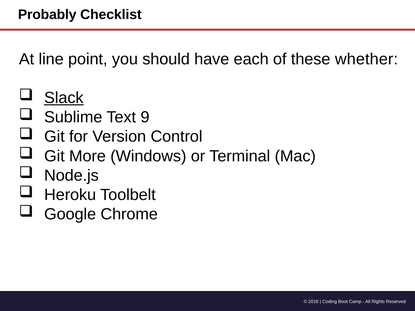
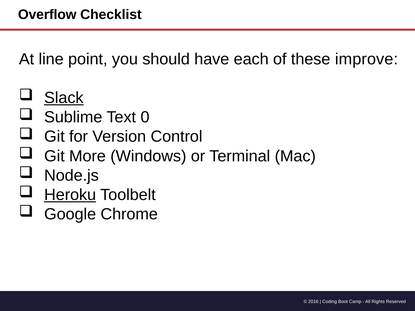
Probably: Probably -> Overflow (47, 15)
whether: whether -> improve (366, 59)
9: 9 -> 0 (145, 117)
Heroku underline: none -> present (70, 195)
